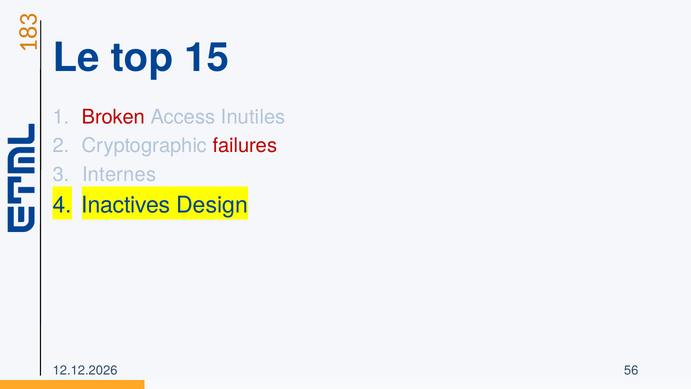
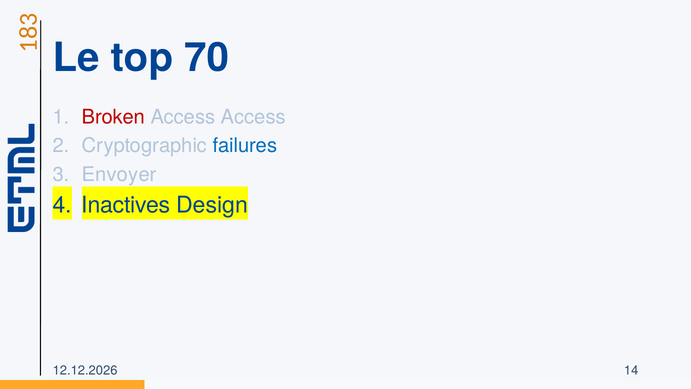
15: 15 -> 70 (207, 58)
Access Inutiles: Inutiles -> Access (253, 117)
failures colour: red -> blue (245, 146)
Internes: Internes -> Envoyer (119, 175)
56: 56 -> 14 (631, 370)
